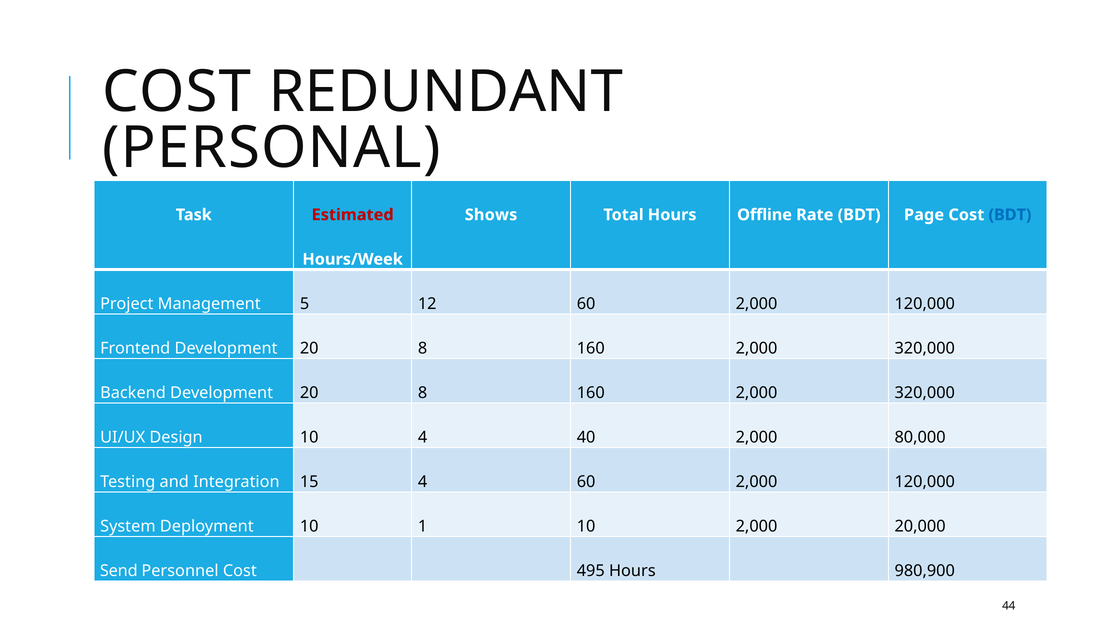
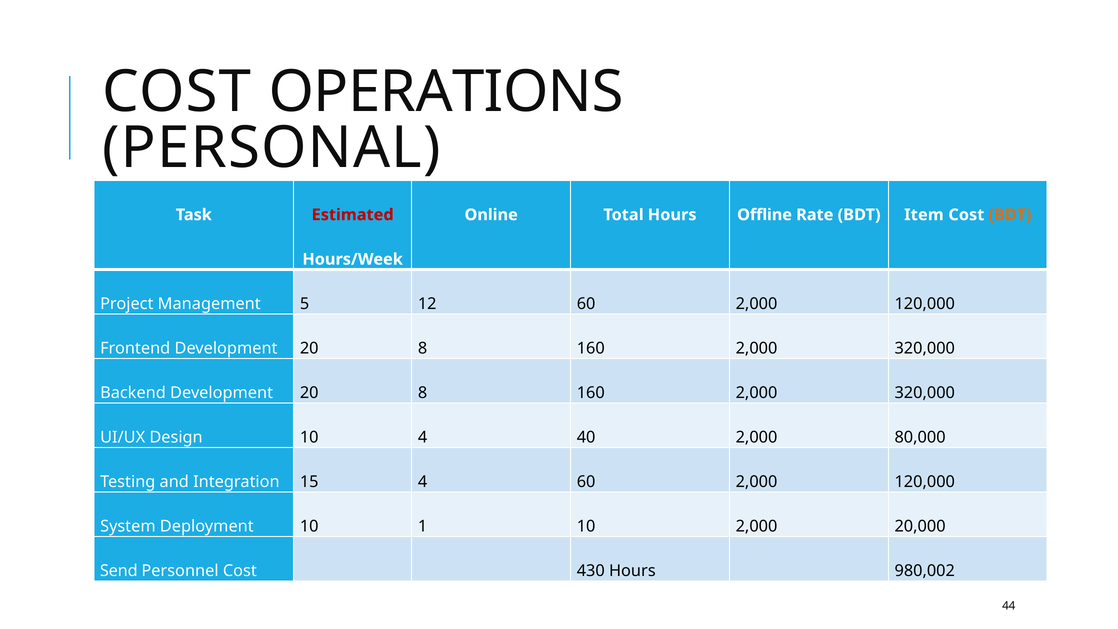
REDUNDANT: REDUNDANT -> OPERATIONS (446, 92)
Shows: Shows -> Online (491, 215)
Page: Page -> Item (924, 215)
BDT colour: blue -> orange (1010, 215)
495: 495 -> 430 (591, 571)
980,900: 980,900 -> 980,002 (925, 571)
